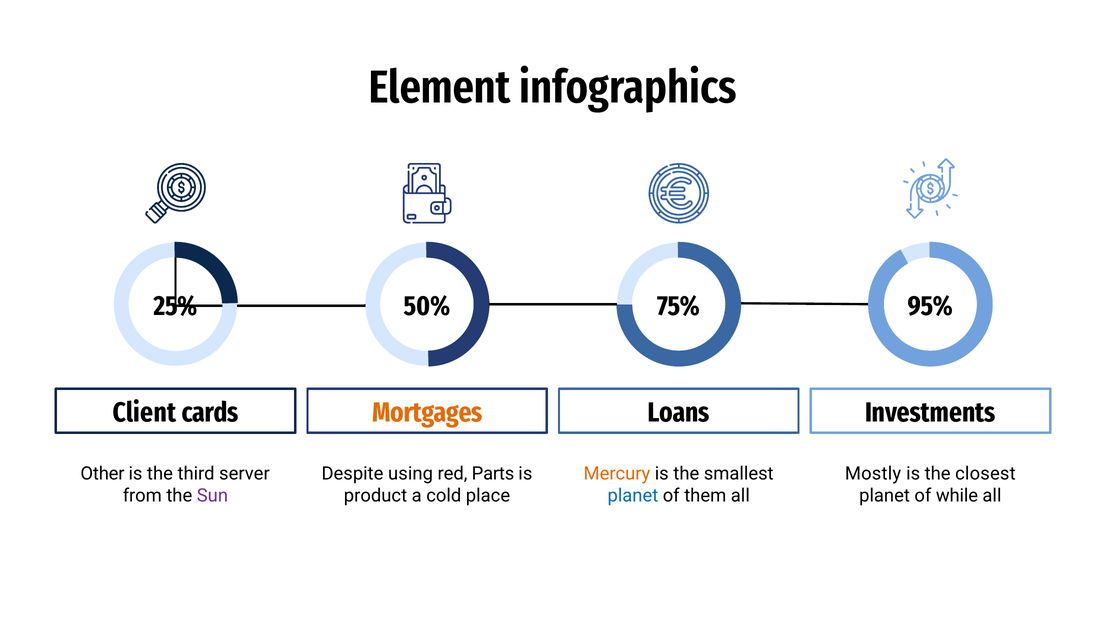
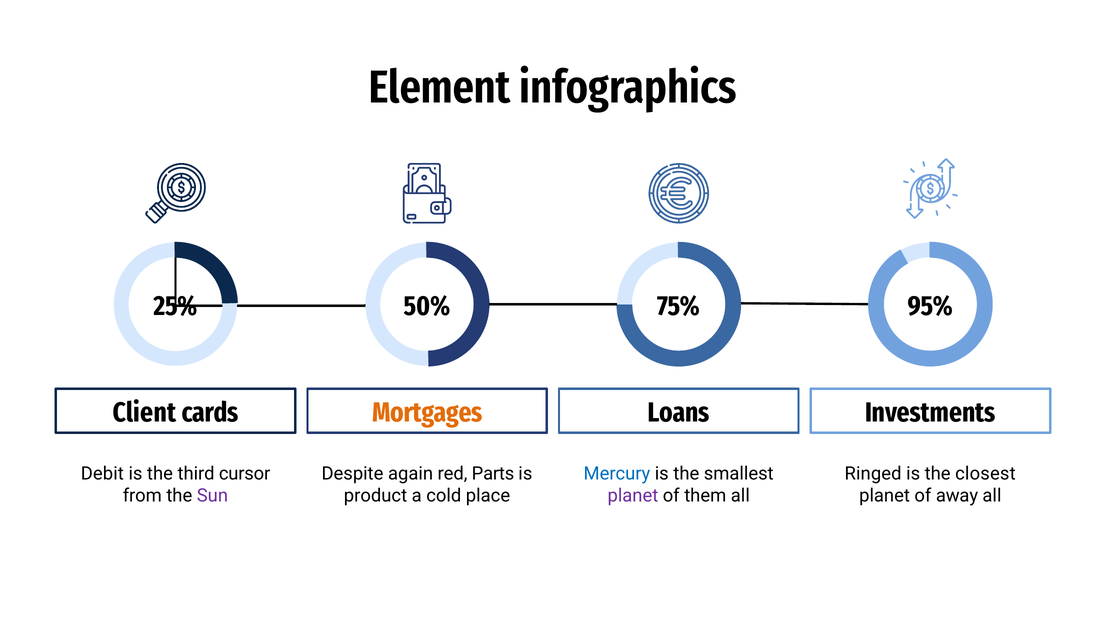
Other: Other -> Debit (102, 474)
server: server -> cursor (245, 474)
using: using -> again (411, 474)
Mercury colour: orange -> blue (617, 474)
Mostly: Mostly -> Ringed (873, 474)
planet colour: blue -> purple (633, 496)
while: while -> away (957, 496)
